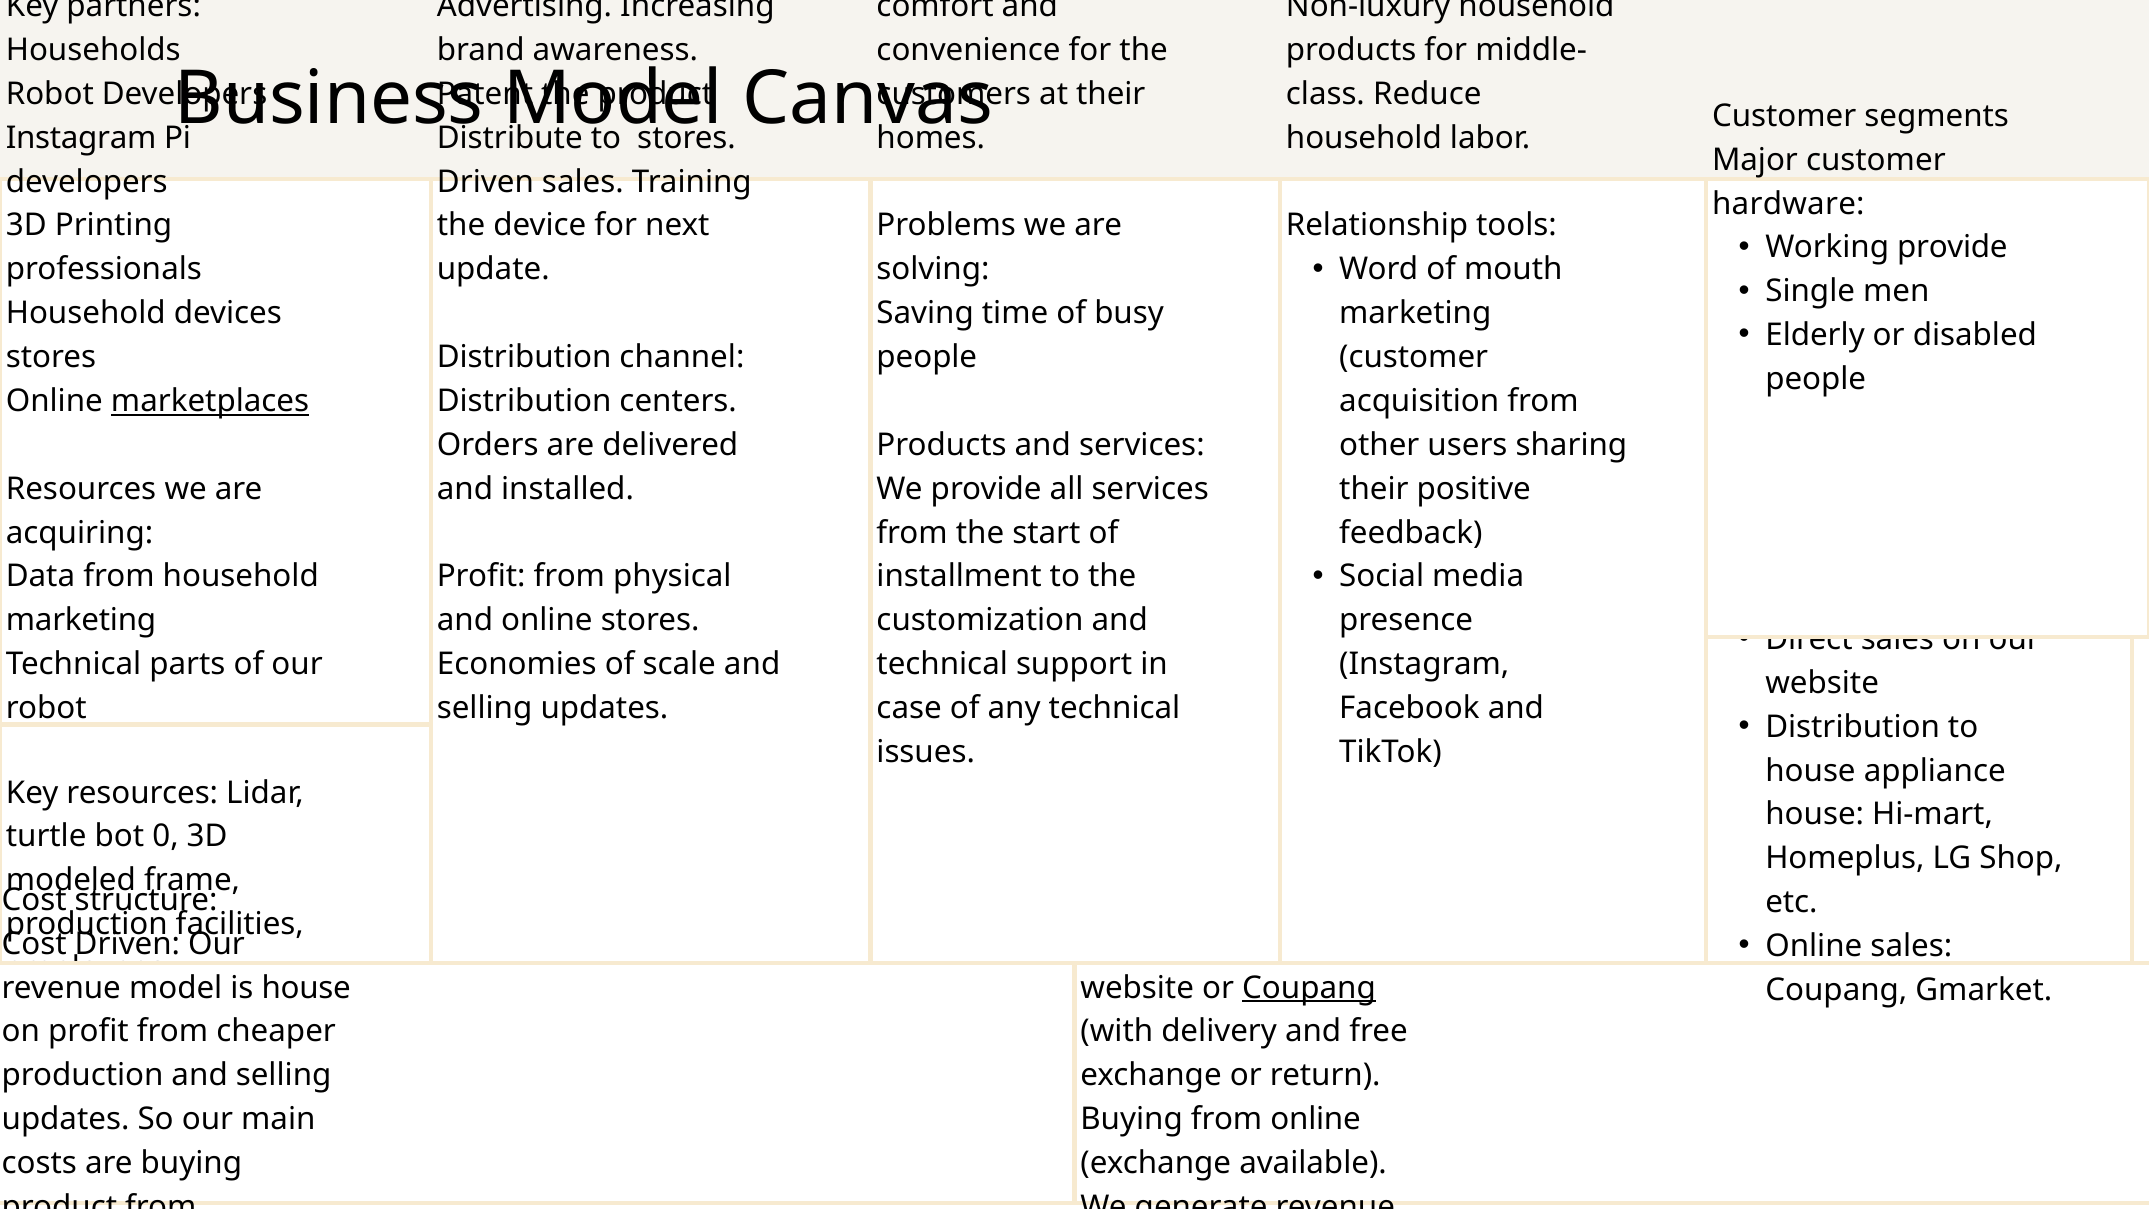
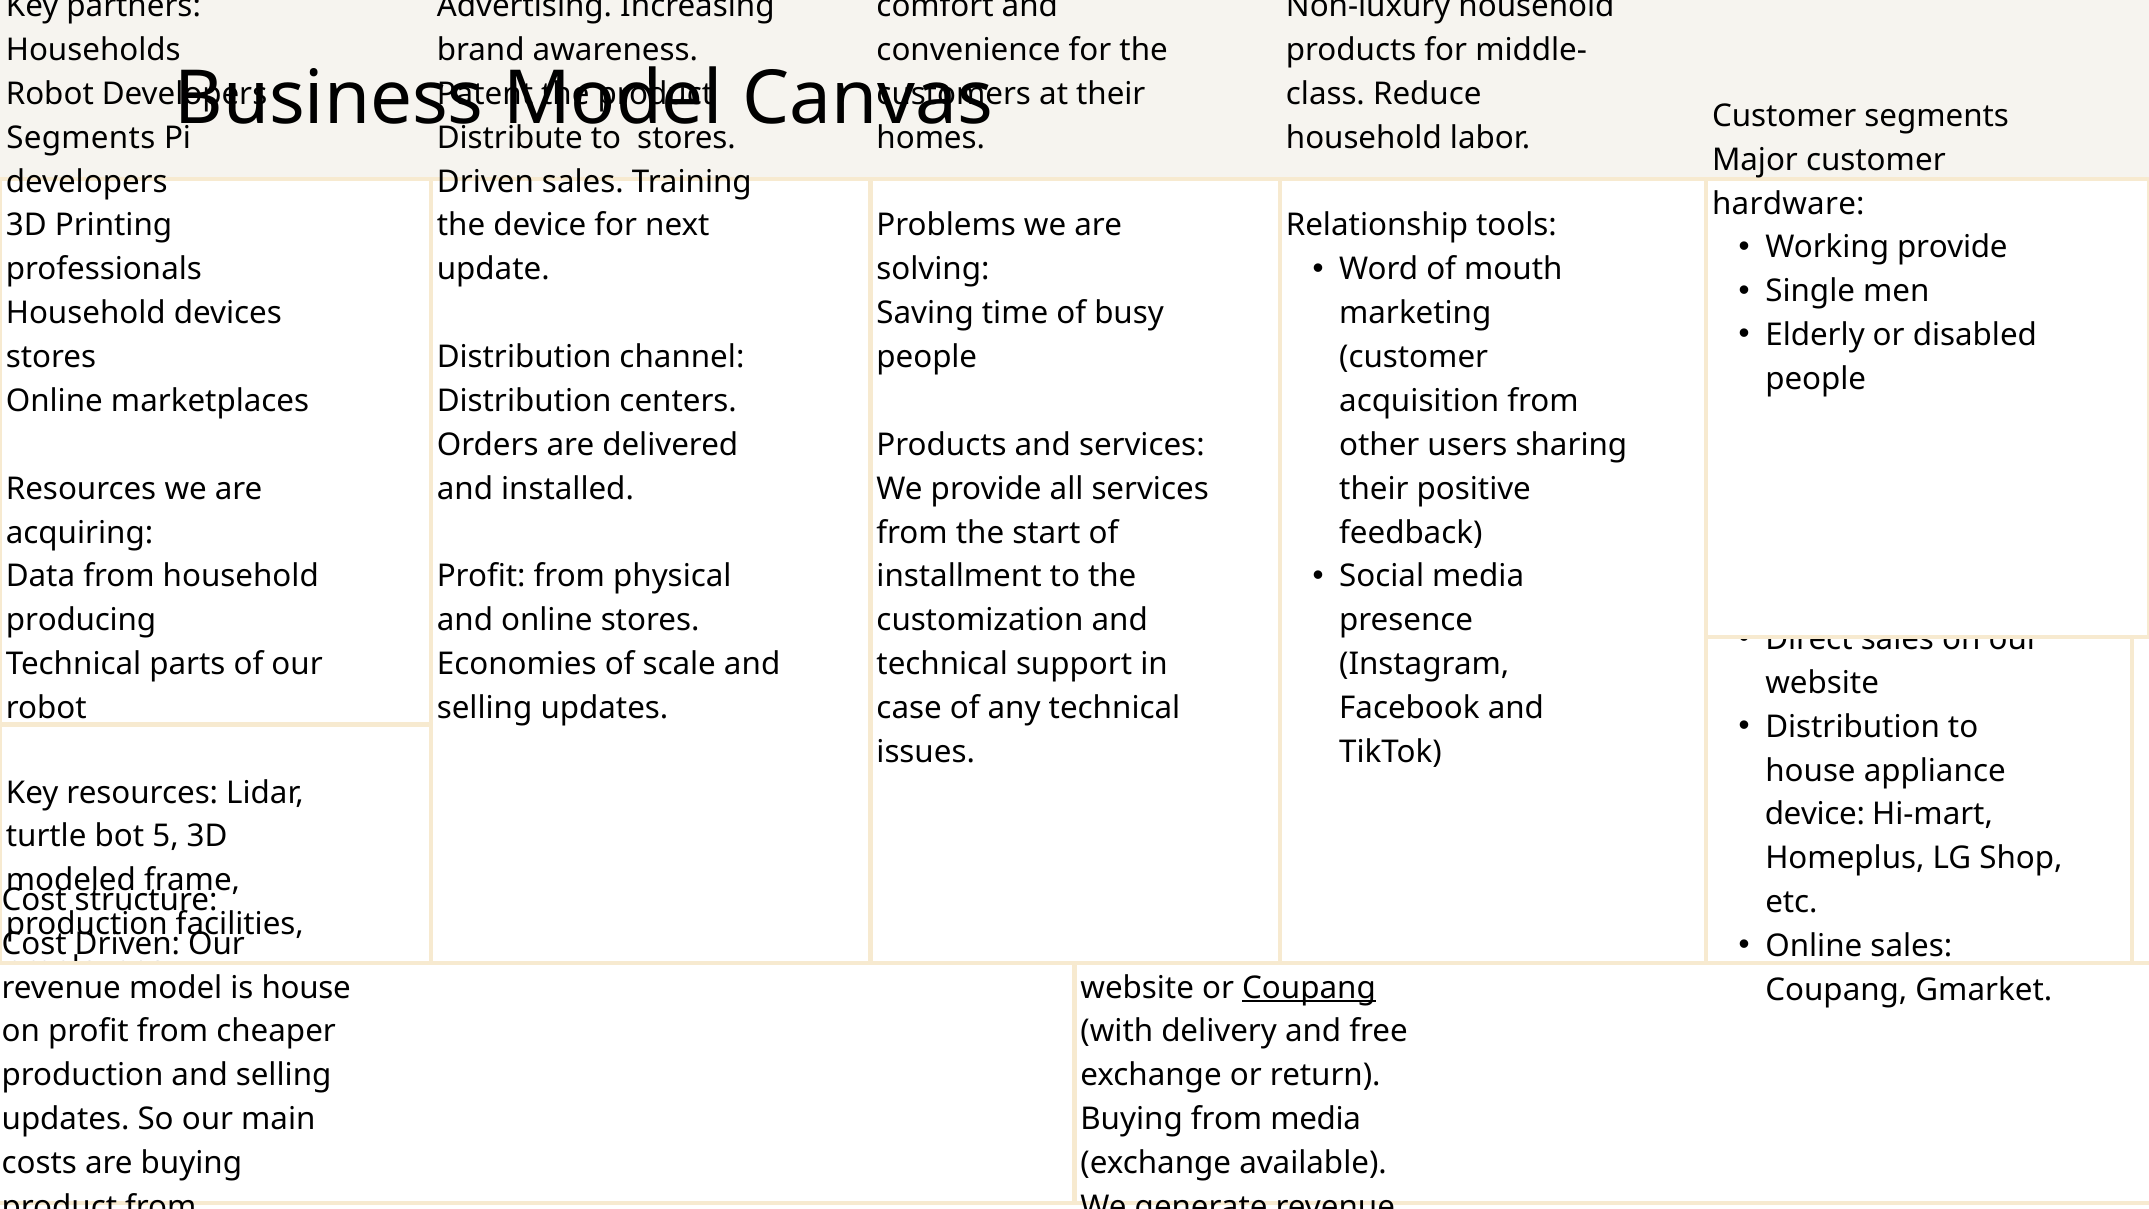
Instagram: Instagram -> Segments (81, 138)
marketplaces underline: present -> none (210, 401)
marketing: marketing -> producing (81, 620)
house: house -> device (1815, 814)
0: 0 -> 5 (166, 837)
from online: online -> media (1316, 1119)
